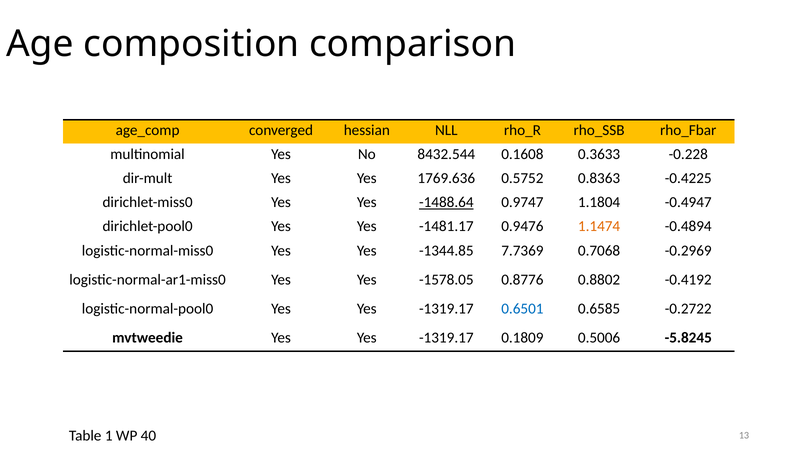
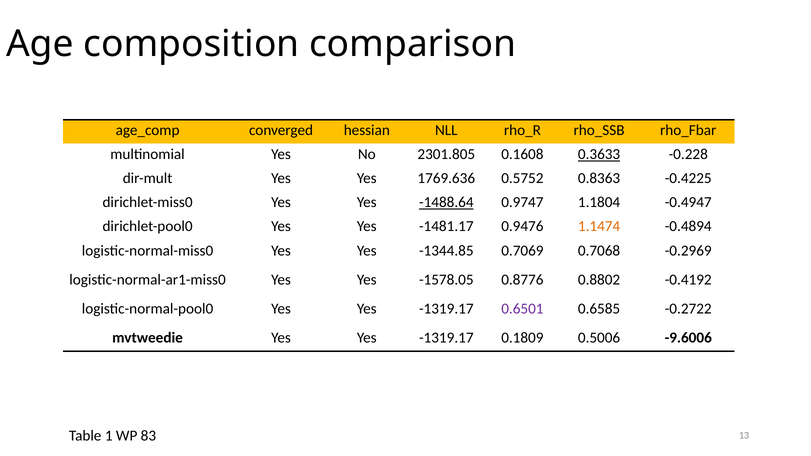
8432.544: 8432.544 -> 2301.805 (446, 154)
0.3633 underline: none -> present (599, 154)
7.7369: 7.7369 -> 0.7069 (522, 251)
0.6501 colour: blue -> purple (522, 309)
-5.8245: -5.8245 -> -9.6006 (688, 338)
40: 40 -> 83 (148, 436)
